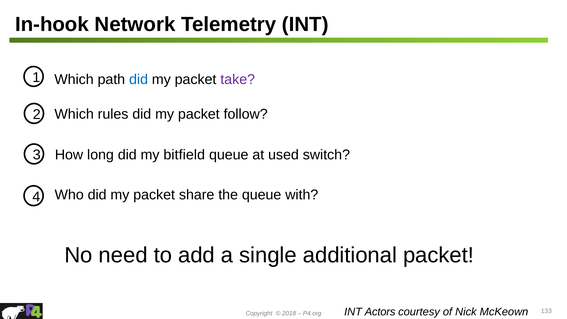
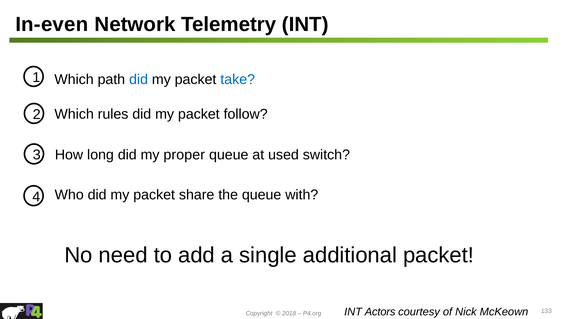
In-hook: In-hook -> In-even (52, 24)
take colour: purple -> blue (238, 80)
bitfield: bitfield -> proper (184, 155)
